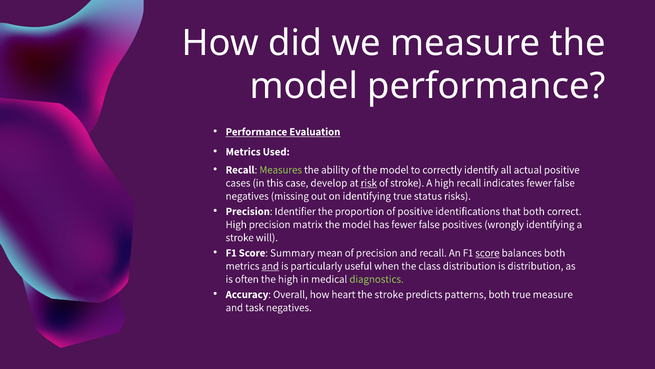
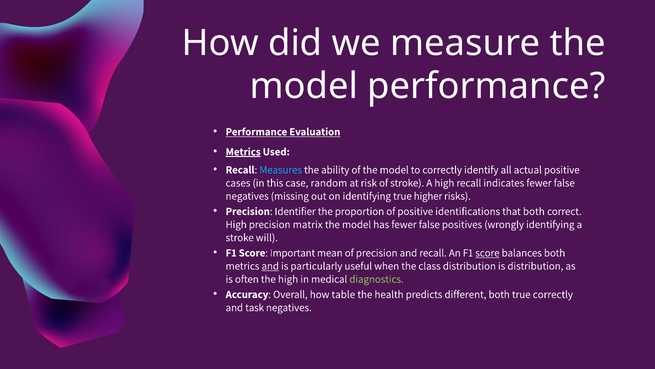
Metrics underline: none -> present (243, 152)
Measures colour: light green -> light blue (281, 170)
develop: develop -> random (329, 183)
risk underline: present -> none (369, 183)
status: status -> higher (428, 196)
Summary: Summary -> Important (293, 252)
heart: heart -> table (343, 294)
the stroke: stroke -> health (389, 294)
patterns: patterns -> different (465, 294)
true measure: measure -> correctly (553, 294)
